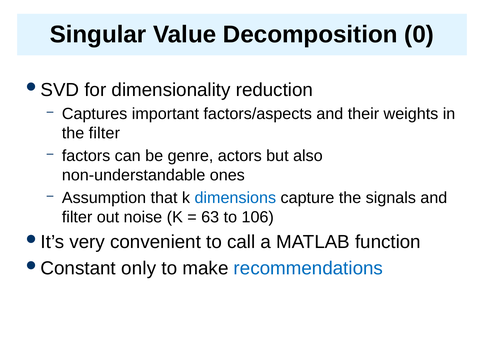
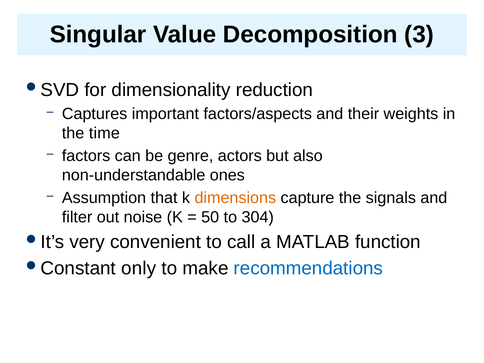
0: 0 -> 3 (419, 34)
the filter: filter -> time (104, 133)
dimensions colour: blue -> orange (235, 198)
63: 63 -> 50 (210, 217)
106: 106 -> 304 (258, 217)
